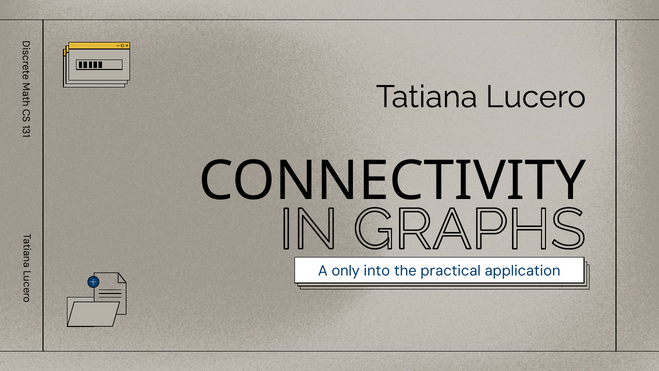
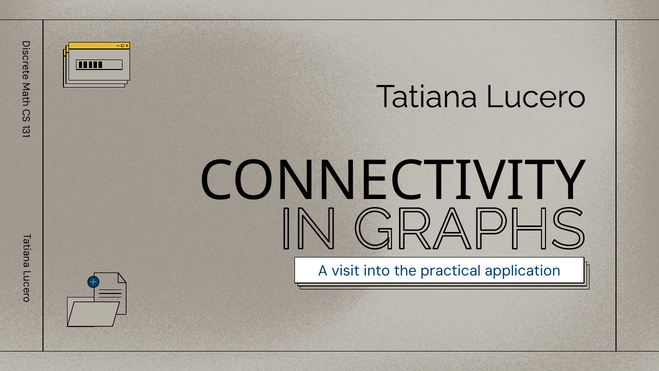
only: only -> visit (346, 271)
